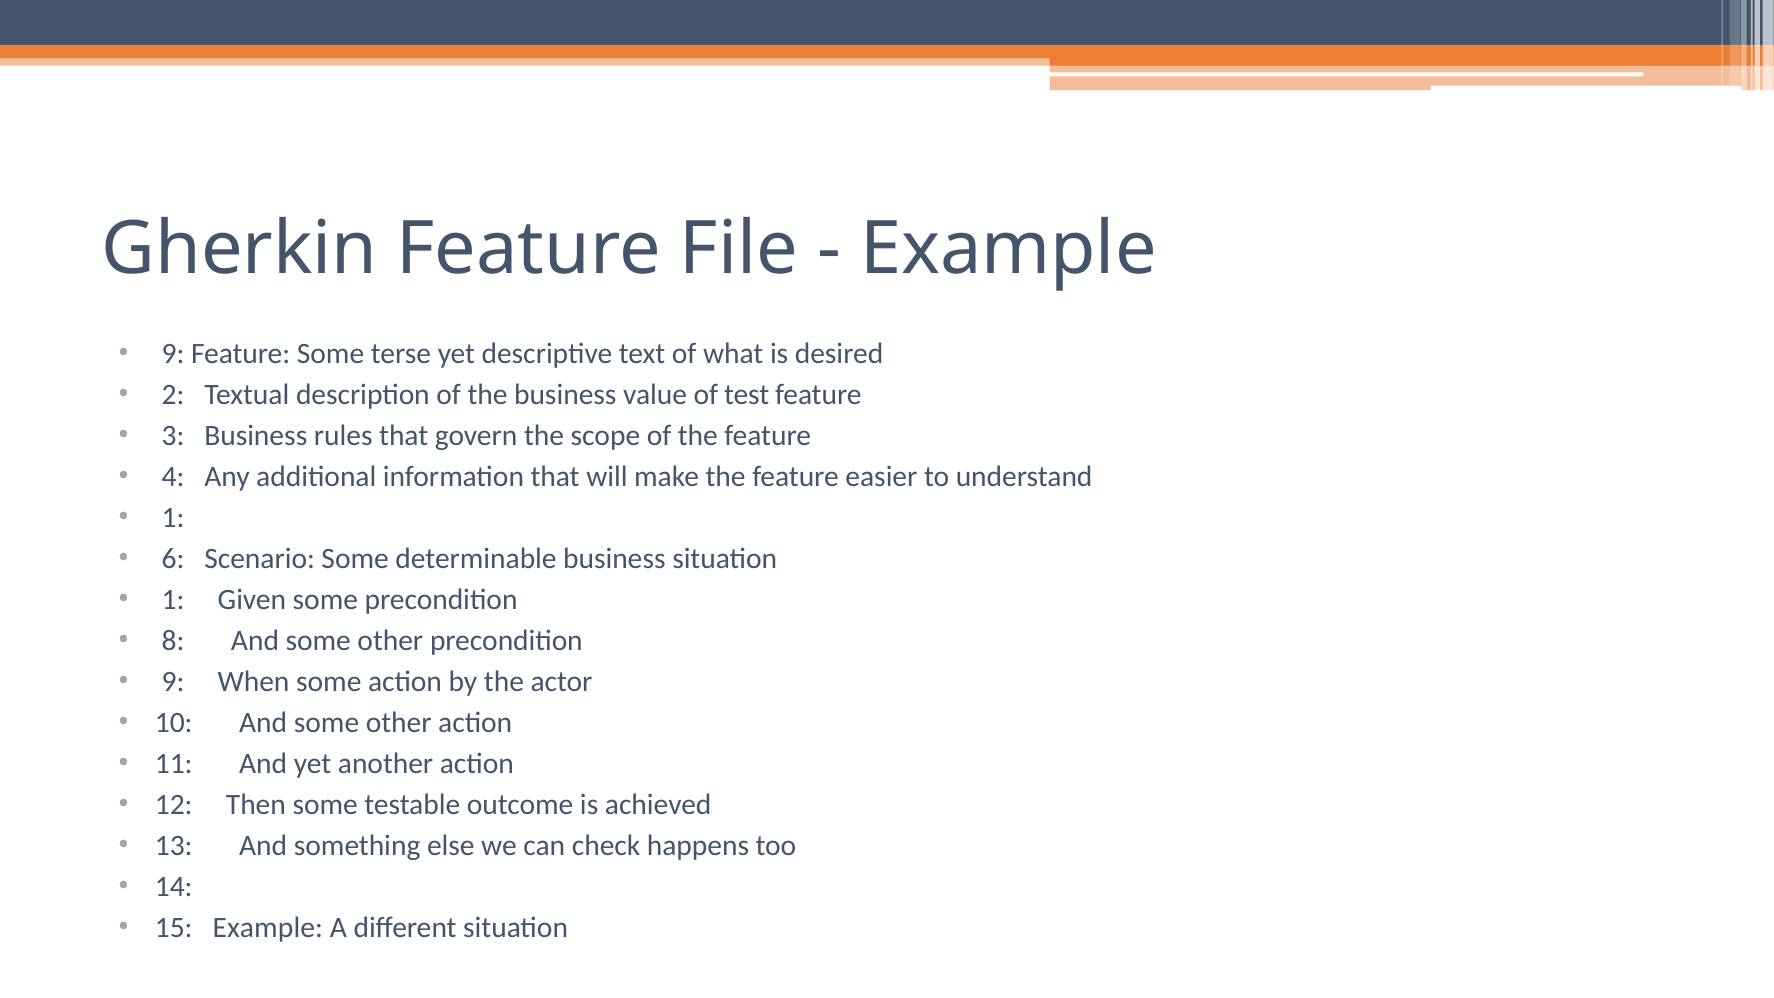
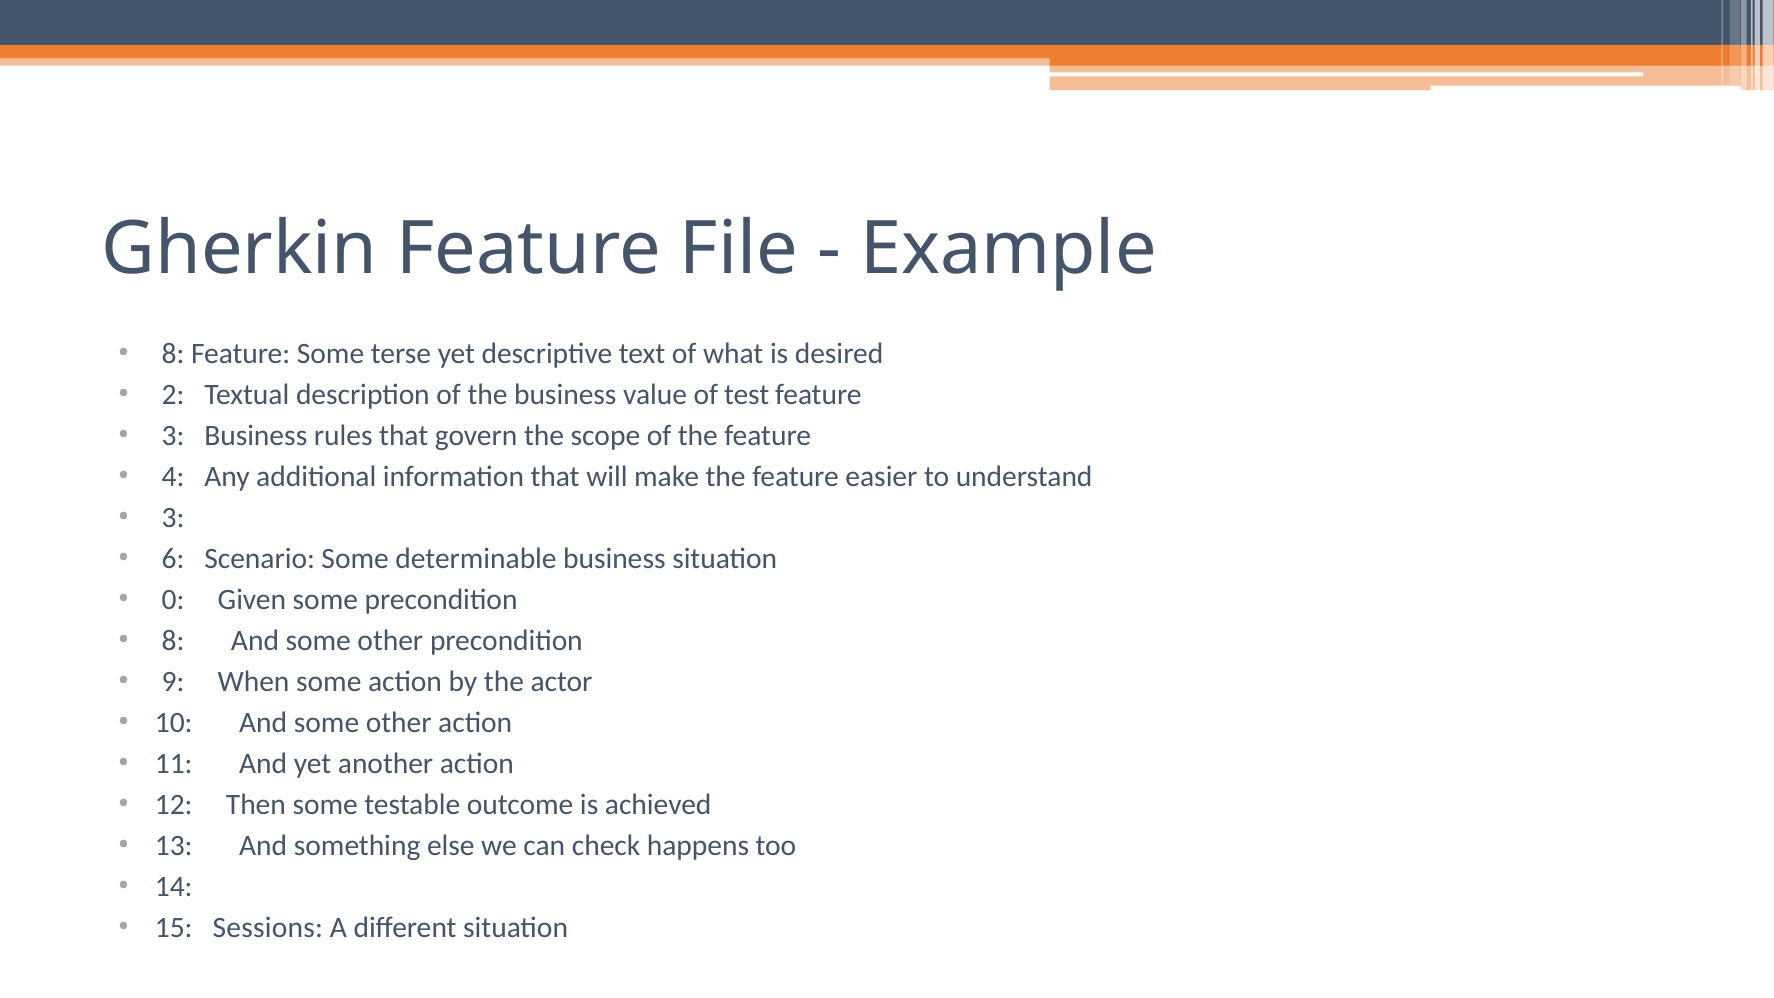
9: 9 -> 8 (173, 354)
1: 1 -> 3 (173, 518)
1: 1 -> 0 (173, 600)
15 Example: Example -> Sessions (268, 928)
